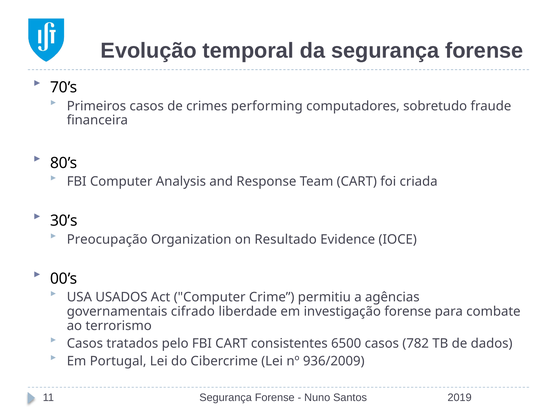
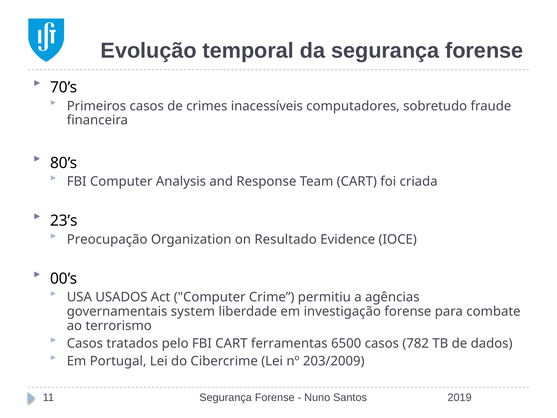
performing: performing -> inacessíveis (267, 106)
30’s: 30’s -> 23’s (64, 221)
cifrado: cifrado -> system (193, 311)
consistentes: consistentes -> ferramentas (289, 343)
936/2009: 936/2009 -> 203/2009 (334, 361)
